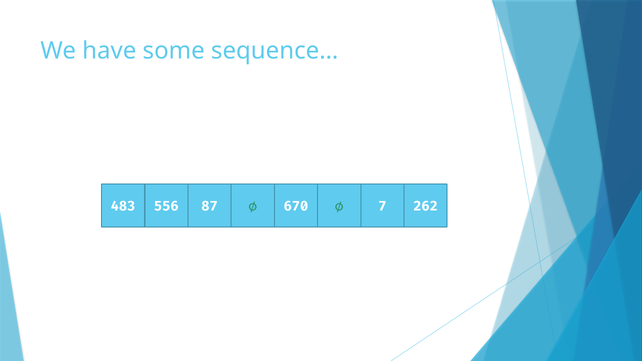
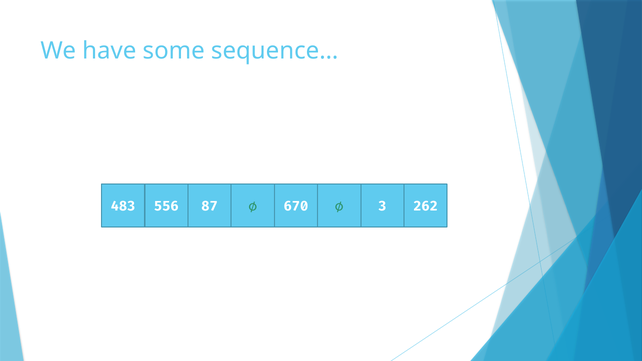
7: 7 -> 3 (382, 206)
